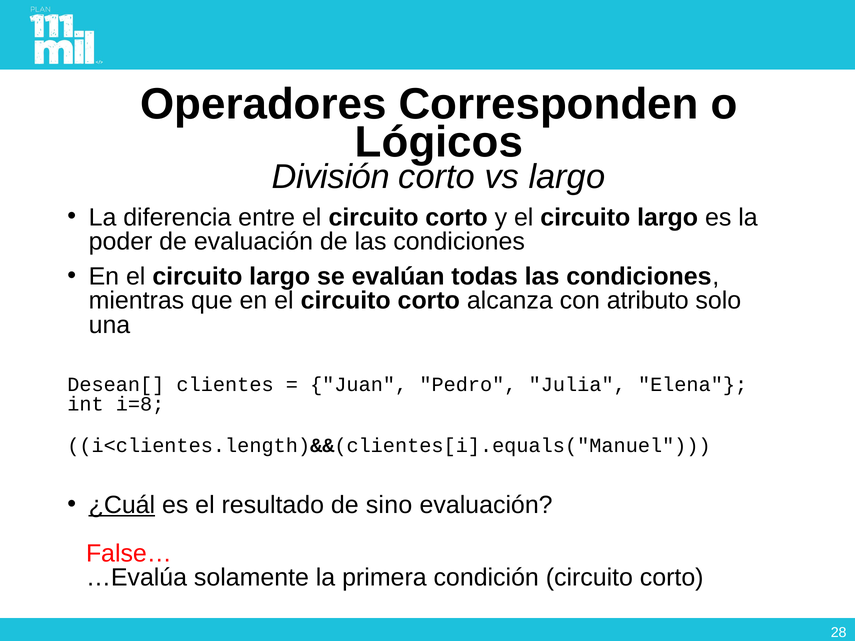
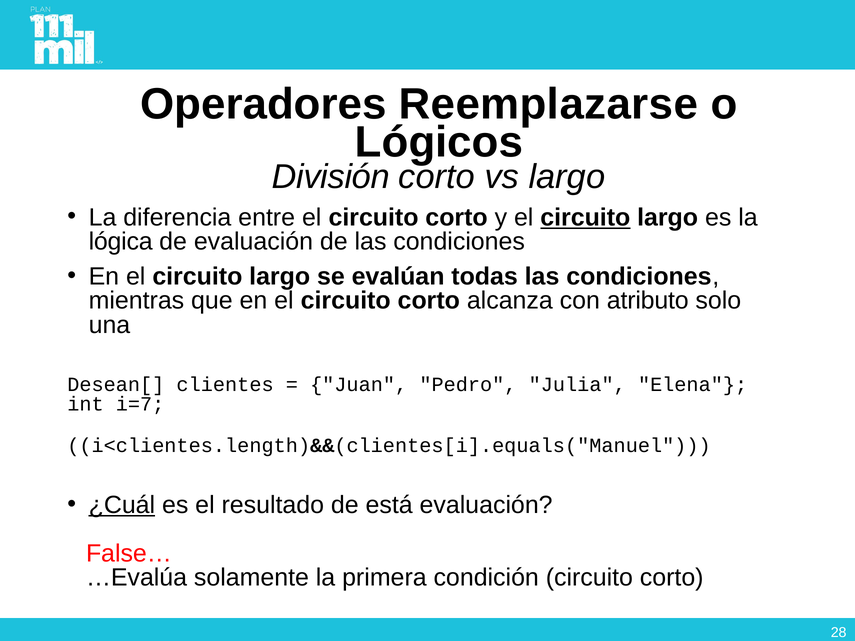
Corresponden: Corresponden -> Reemplazarse (548, 104)
circuito underline: none -> present (585, 217)
poder: poder -> lógica (121, 242)
i=8: i=8 -> i=7 (140, 404)
sino: sino -> está (389, 505)
